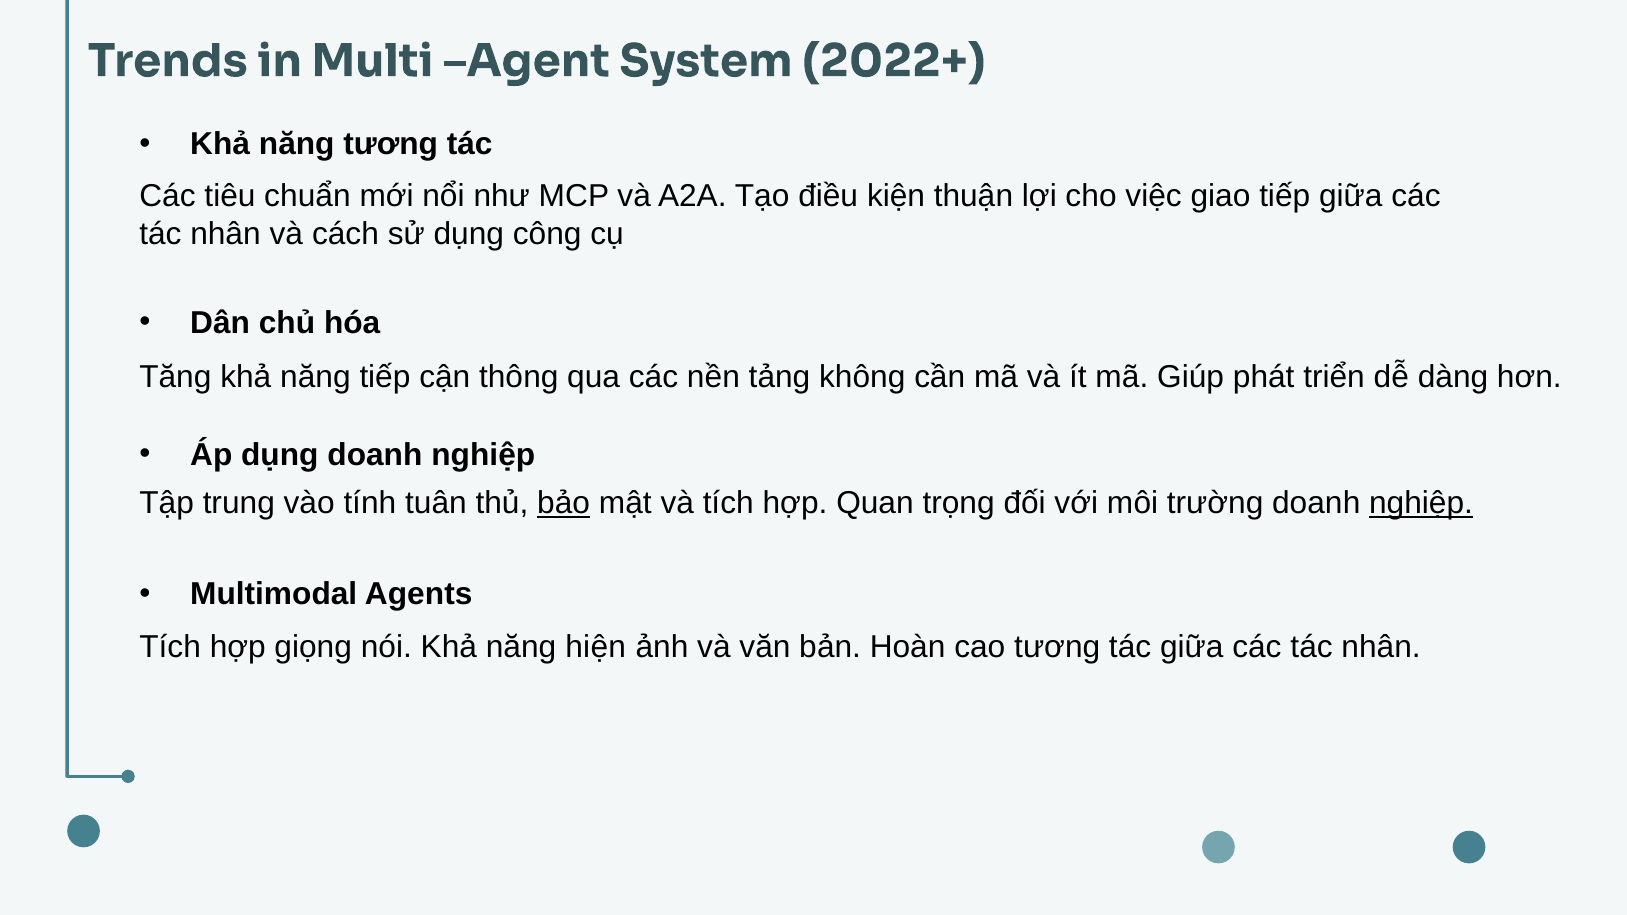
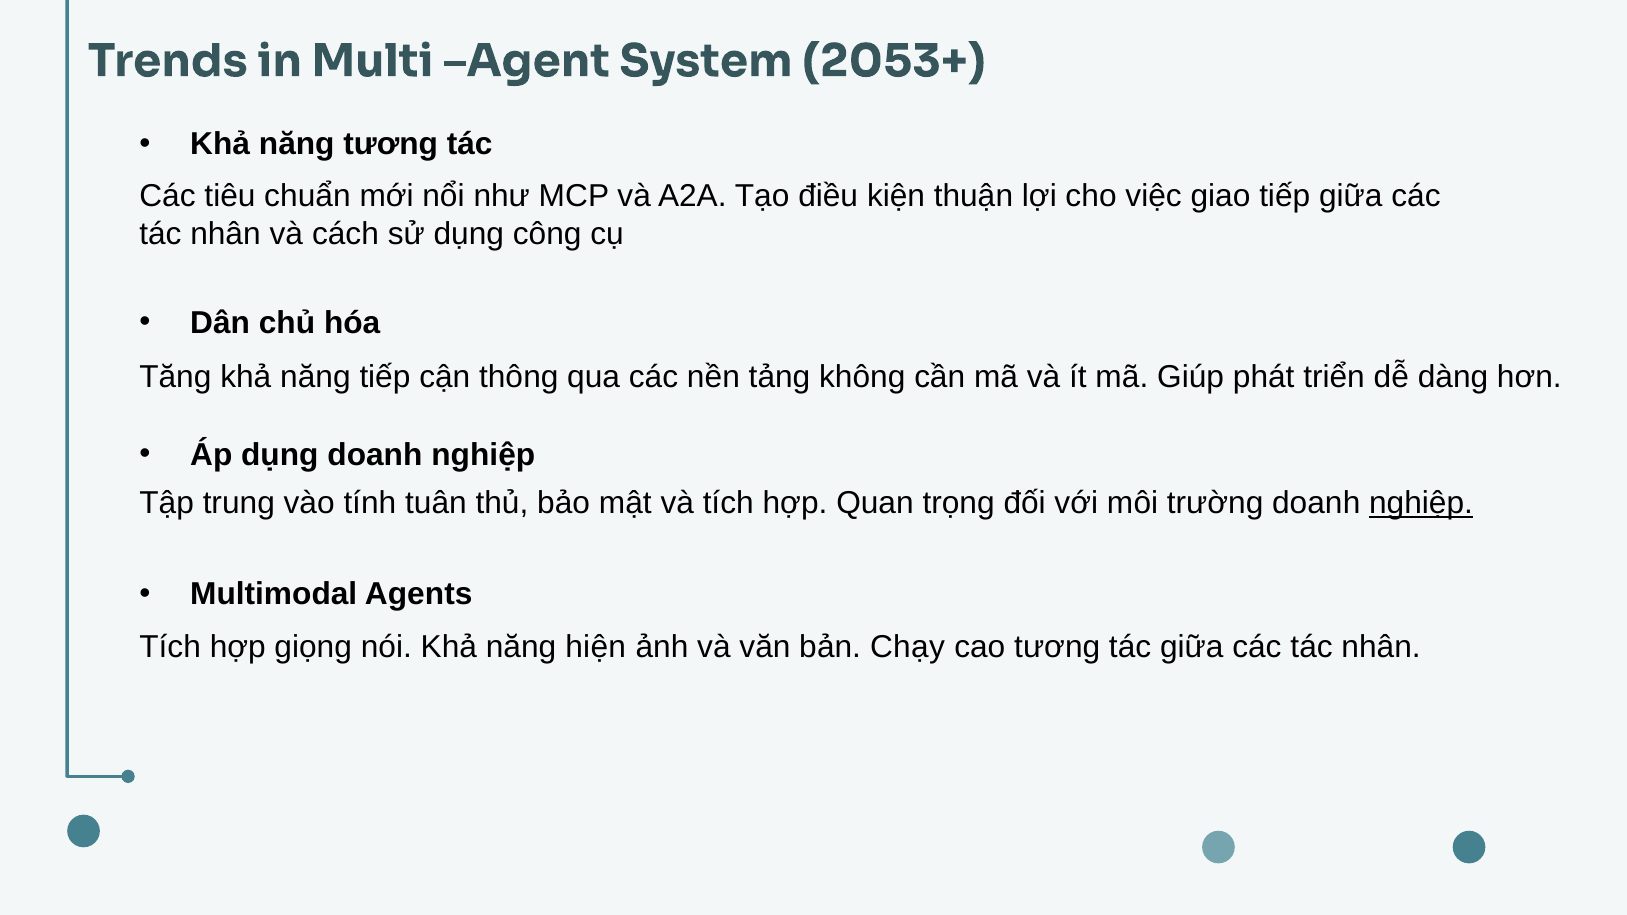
2022+: 2022+ -> 2053+ (894, 61)
bảo underline: present -> none (564, 504)
Hoàn: Hoàn -> Chạy (907, 647)
